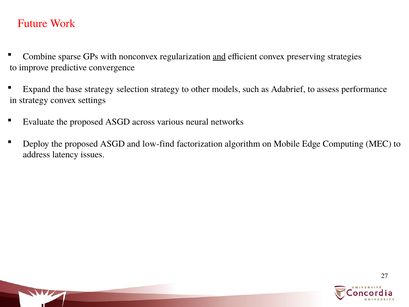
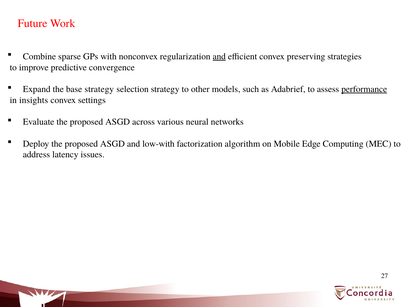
performance underline: none -> present (364, 89)
in strategy: strategy -> insights (34, 100)
low-find: low-find -> low-with (158, 144)
